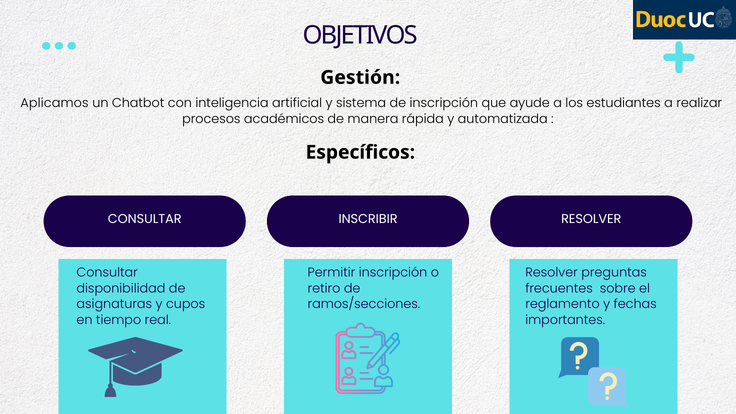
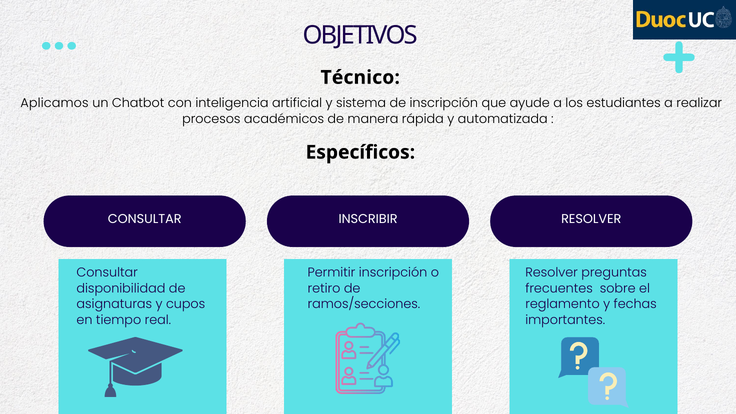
Gestión: Gestión -> Técnico (360, 77)
